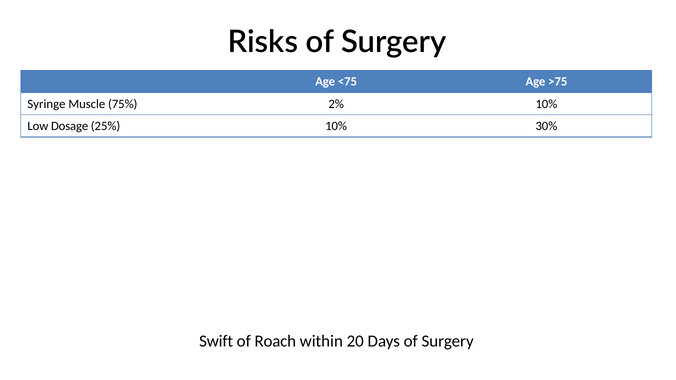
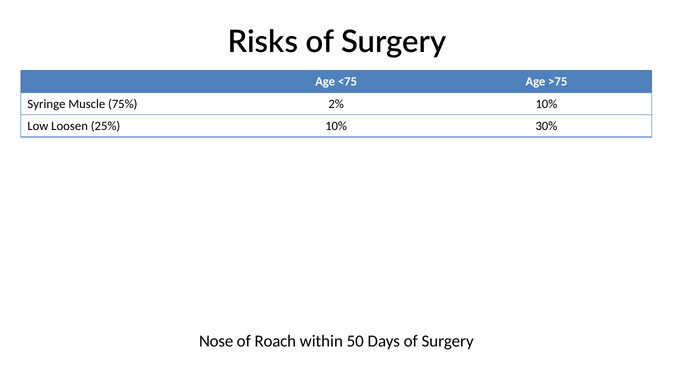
Dosage: Dosage -> Loosen (70, 126)
Swift: Swift -> Nose (216, 341)
20: 20 -> 50 (355, 341)
